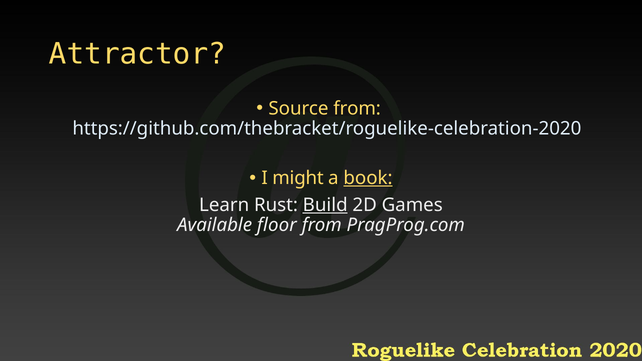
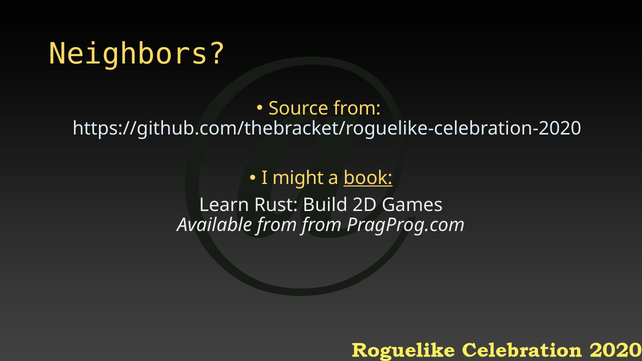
Attractor: Attractor -> Neighbors (137, 54)
Build underline: present -> none (325, 205)
Available floor: floor -> from (277, 225)
